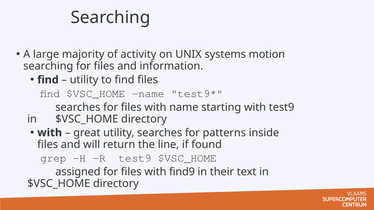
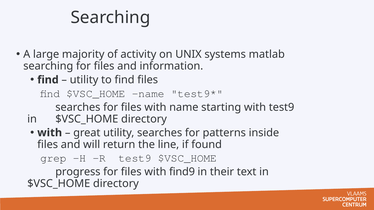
motion: motion -> matlab (267, 54)
assigned: assigned -> progress (78, 172)
